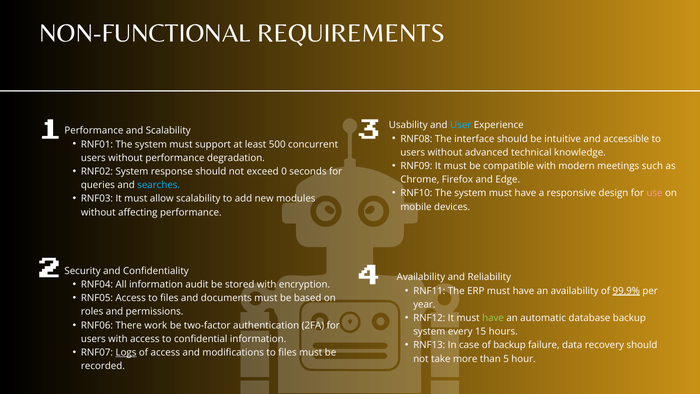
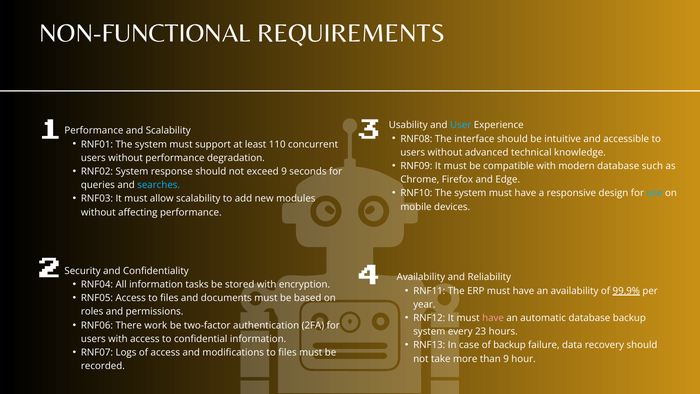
500: 500 -> 110 (277, 144)
modern meetings: meetings -> database (618, 166)
exceed 0: 0 -> 9 (284, 171)
use colour: pink -> light blue (655, 193)
audit: audit -> tasks (197, 284)
have colour: light green -> pink (493, 318)
15: 15 -> 23 (481, 331)
Logs underline: present -> none (126, 352)
than 5: 5 -> 9 (506, 359)
